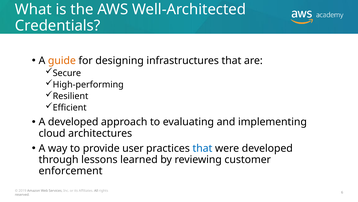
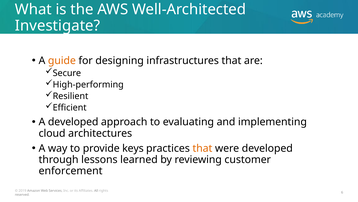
Credentials: Credentials -> Investigate (58, 26)
user: user -> keys (133, 148)
that colour: blue -> orange (202, 148)
